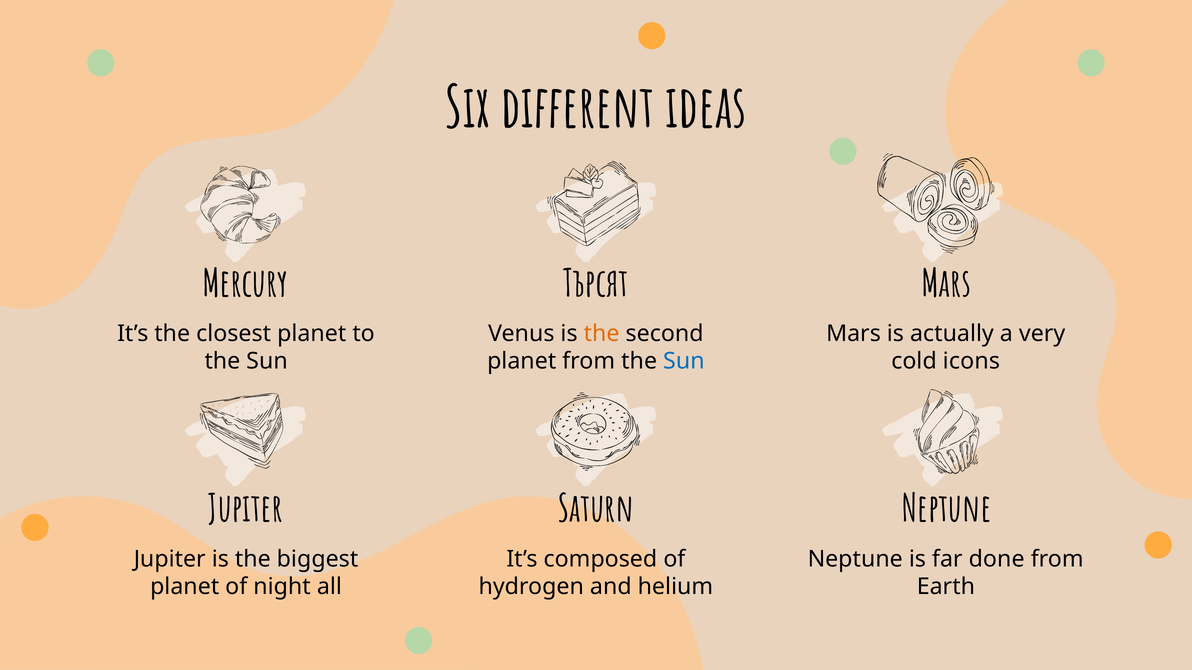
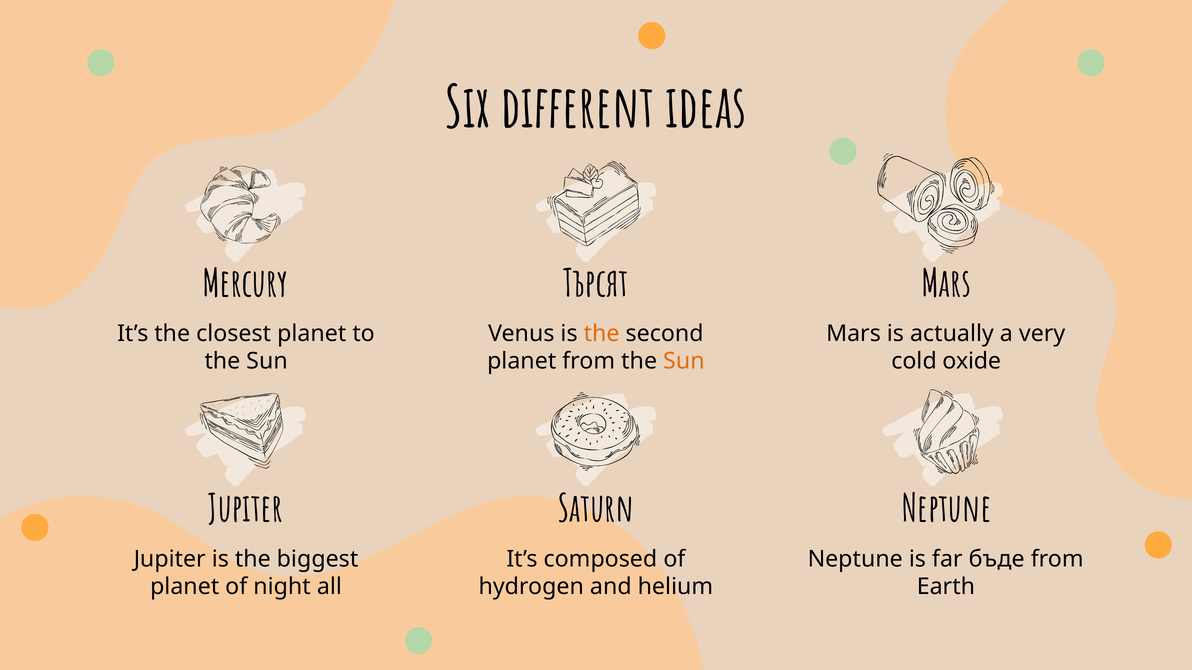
Sun colour: blue -> orange (684, 361)
icons: icons -> oxide (972, 361)
done: done -> бъде (997, 559)
